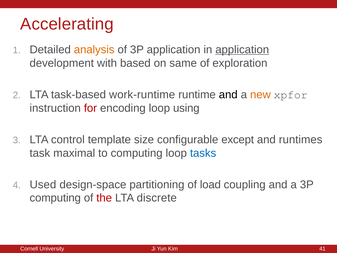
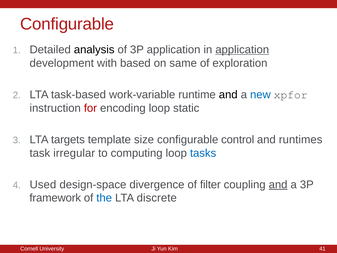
Accelerating: Accelerating -> Configurable (67, 24)
analysis colour: orange -> black (94, 50)
work-runtime: work-runtime -> work-variable (142, 95)
new colour: orange -> blue (260, 95)
using: using -> static (186, 108)
control: control -> targets (68, 139)
except: except -> control (238, 139)
maximal: maximal -> irregular (74, 153)
partitioning: partitioning -> divergence (157, 184)
load: load -> filter (210, 184)
and underline: none -> present (278, 184)
computing: computing -> framework (55, 198)
the colour: red -> blue (104, 198)
